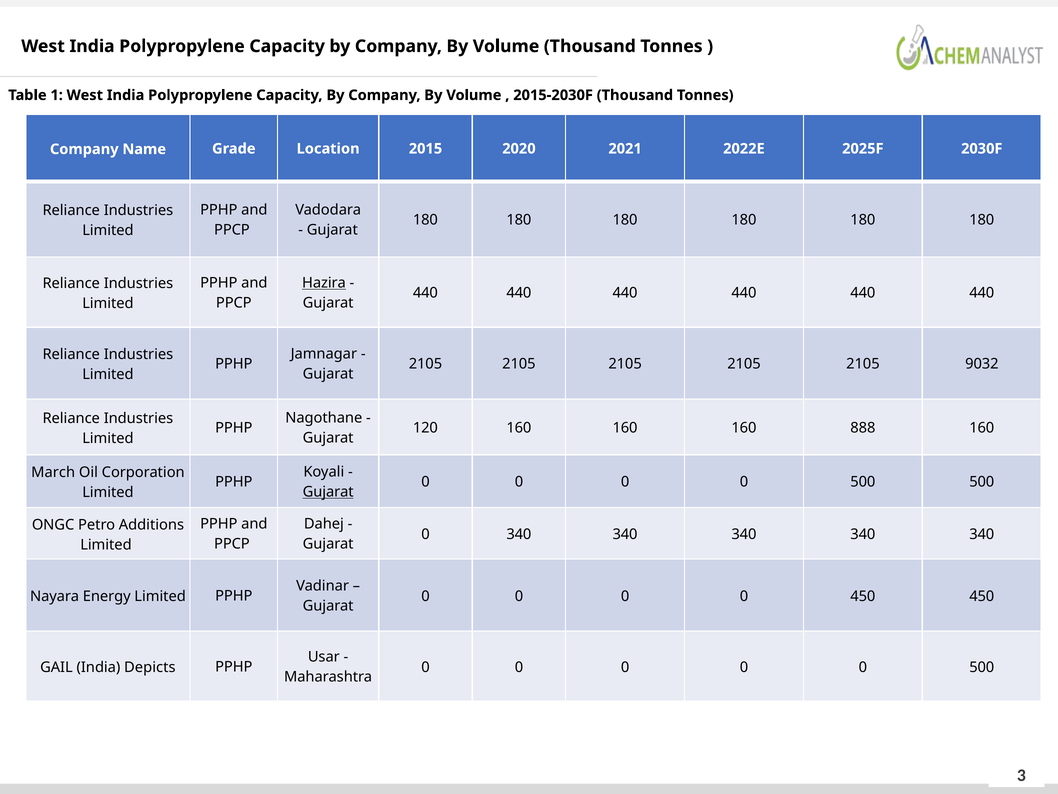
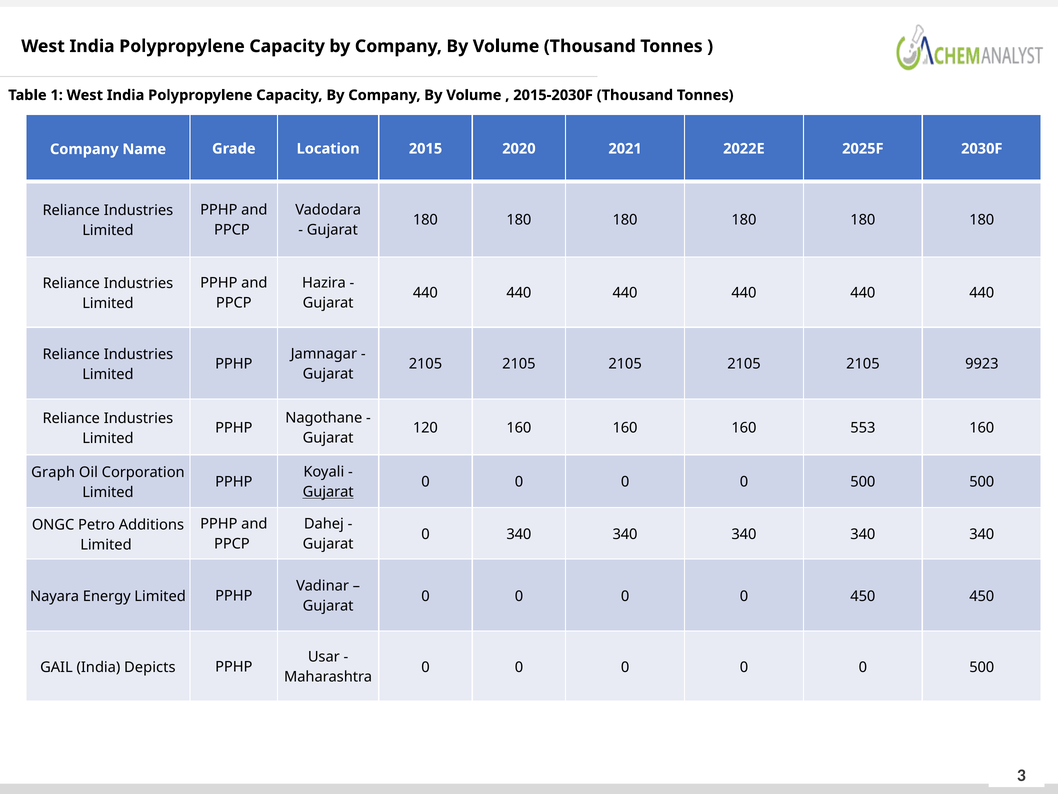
Hazira underline: present -> none (324, 283)
9032: 9032 -> 9923 (982, 364)
888: 888 -> 553 (863, 427)
March: March -> Graph (53, 472)
